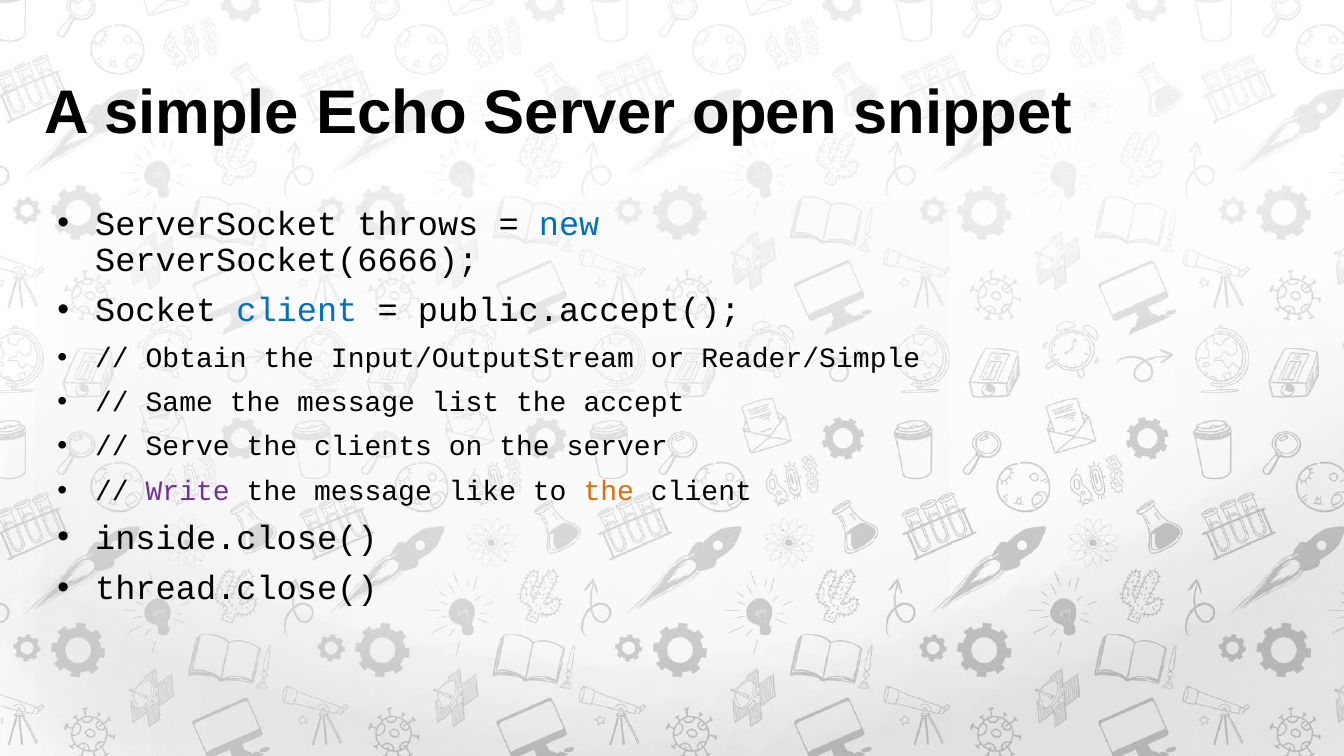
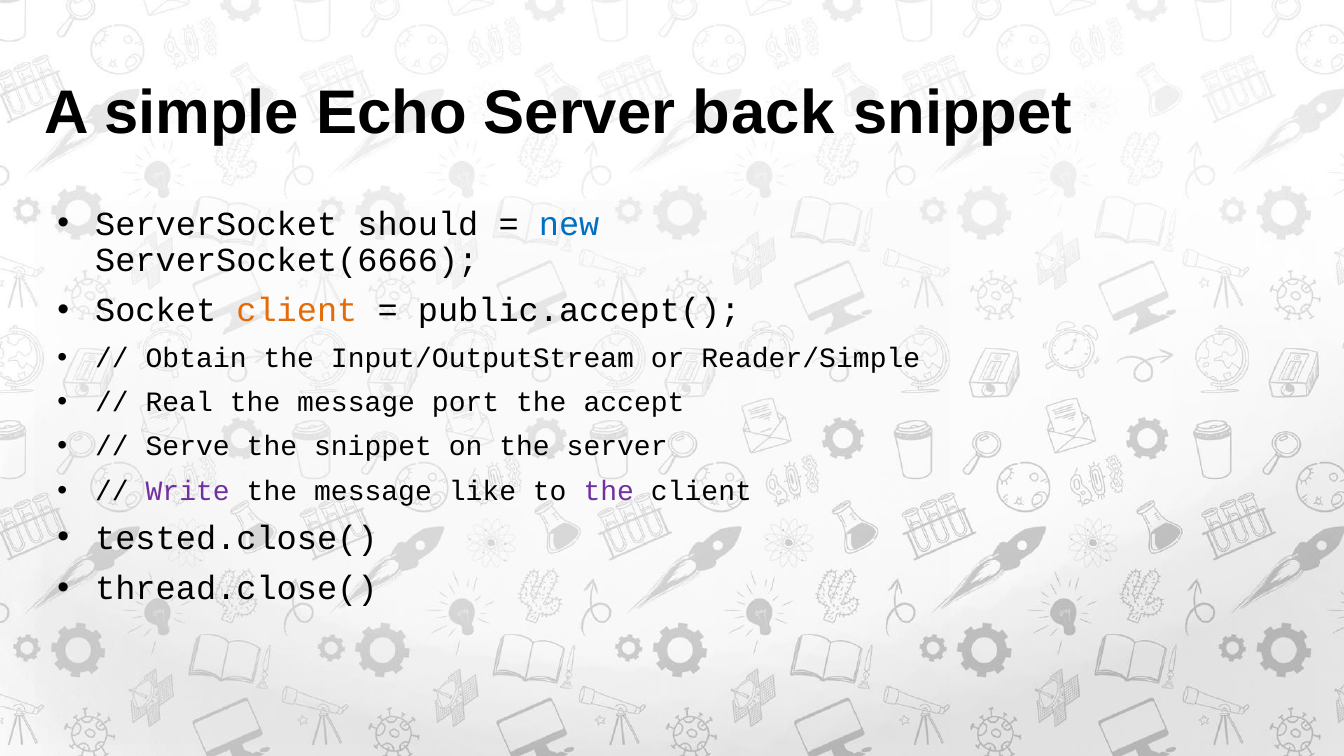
open: open -> back (764, 113)
throws: throws -> should (418, 224)
client colour: blue -> orange (297, 311)
Same: Same -> Real (179, 402)
list: list -> port (466, 402)
the clients: clients -> snippet (373, 447)
the colour: orange -> purple (609, 491)
inside.close(: inside.close( -> tested.close( (236, 538)
